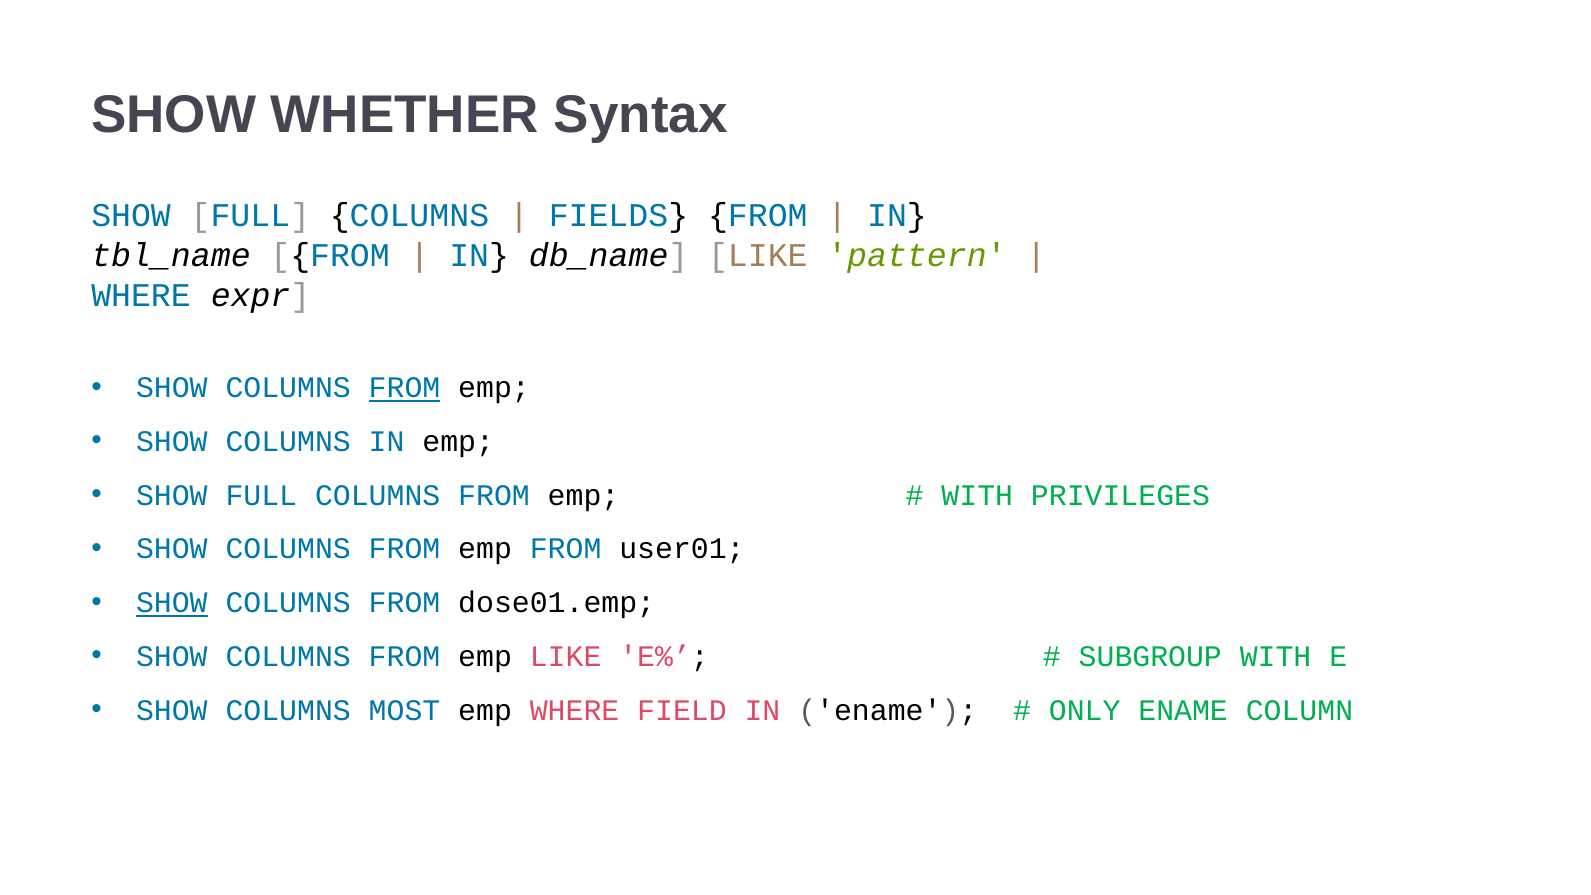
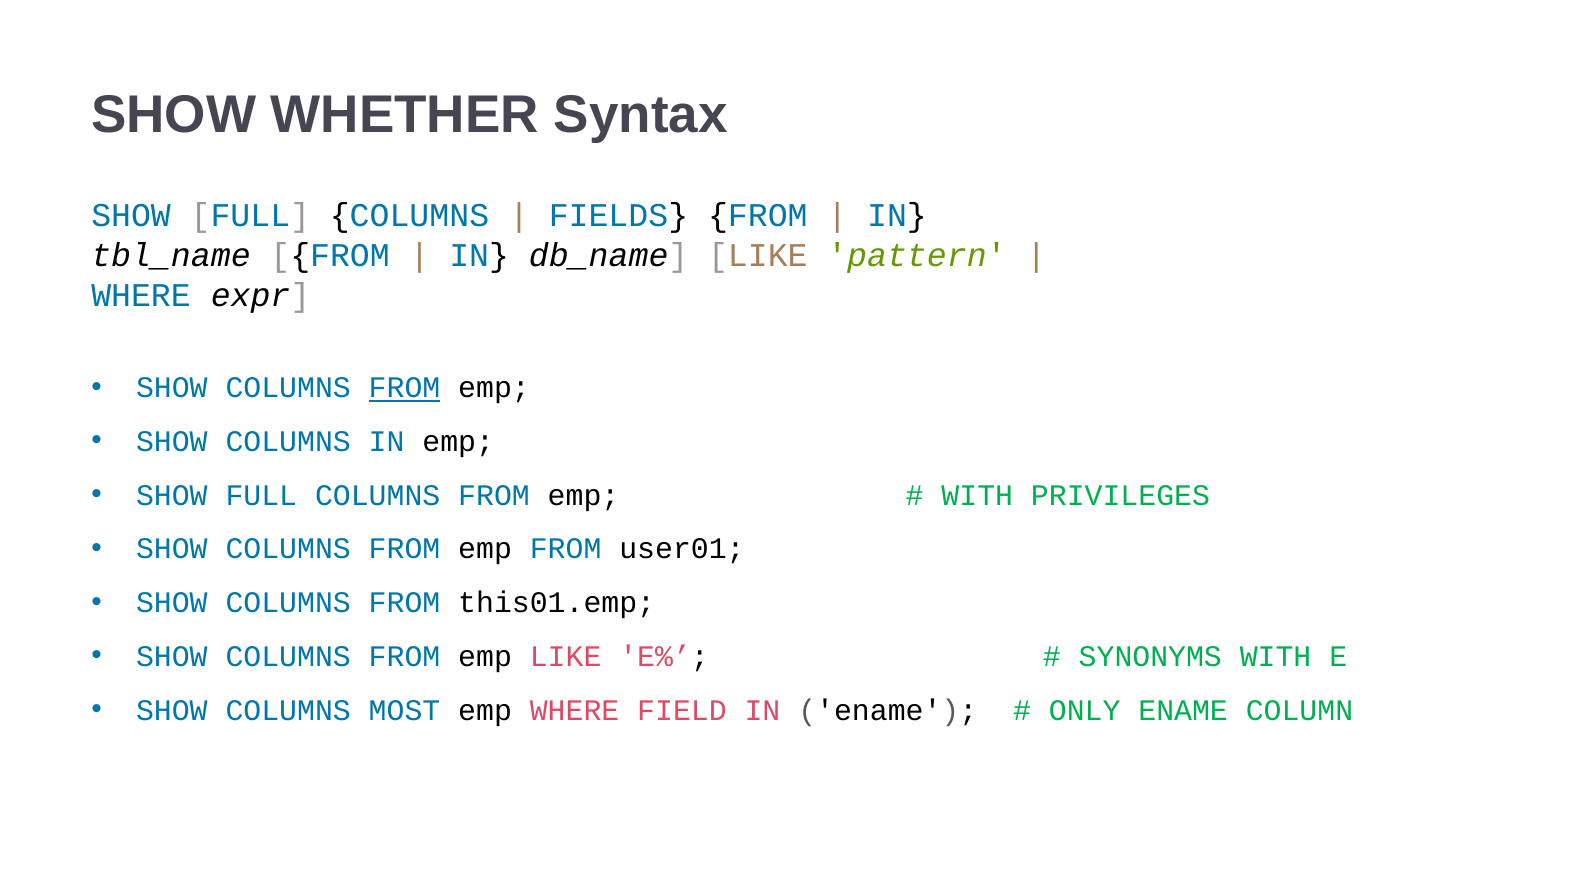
SHOW underline: present -> none (172, 603)
dose01.emp: dose01.emp -> this01.emp (557, 603)
SUBGROUP: SUBGROUP -> SYNONYMS (1150, 656)
